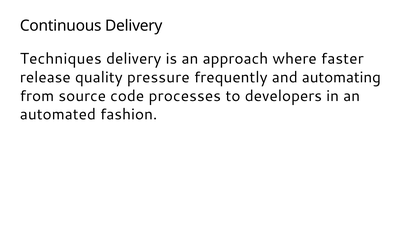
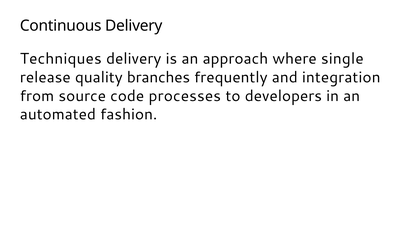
faster: faster -> single (342, 59)
pressure: pressure -> branches (158, 77)
automating: automating -> integration (341, 77)
